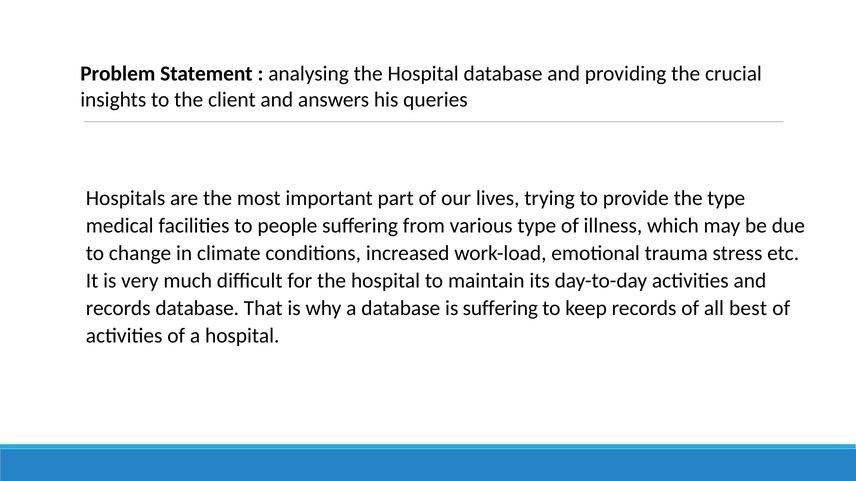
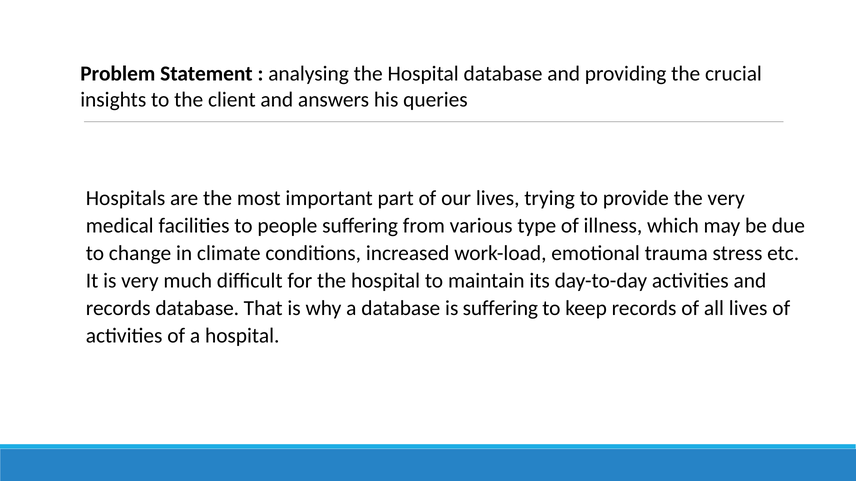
the type: type -> very (726, 198)
all best: best -> lives (748, 308)
